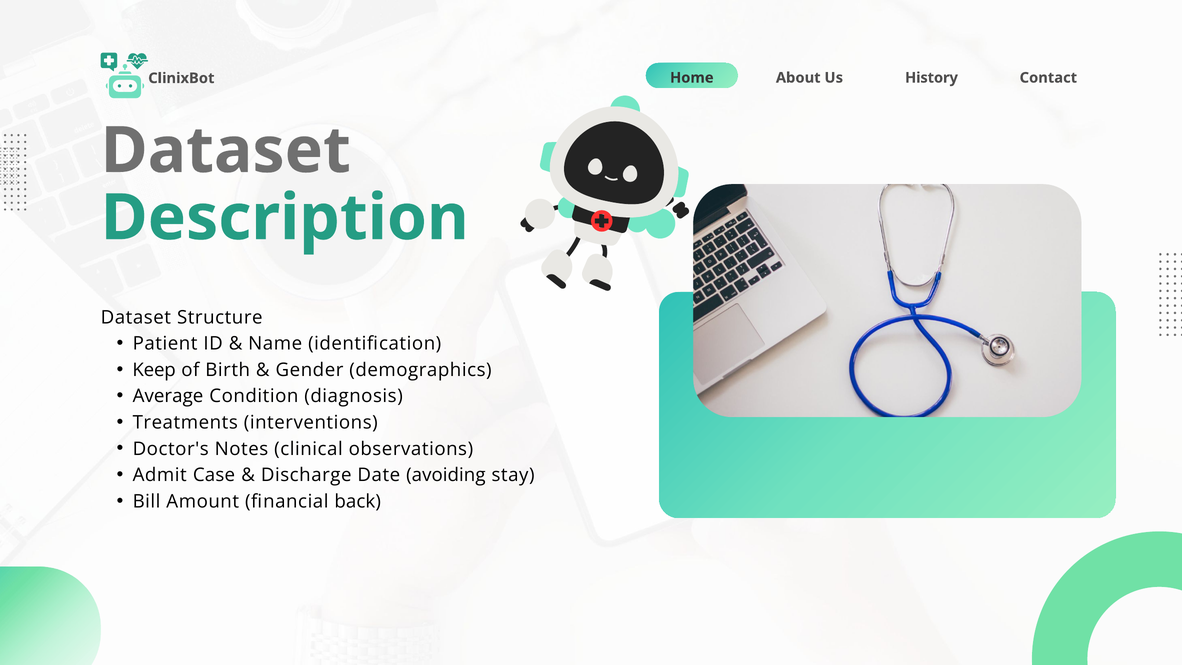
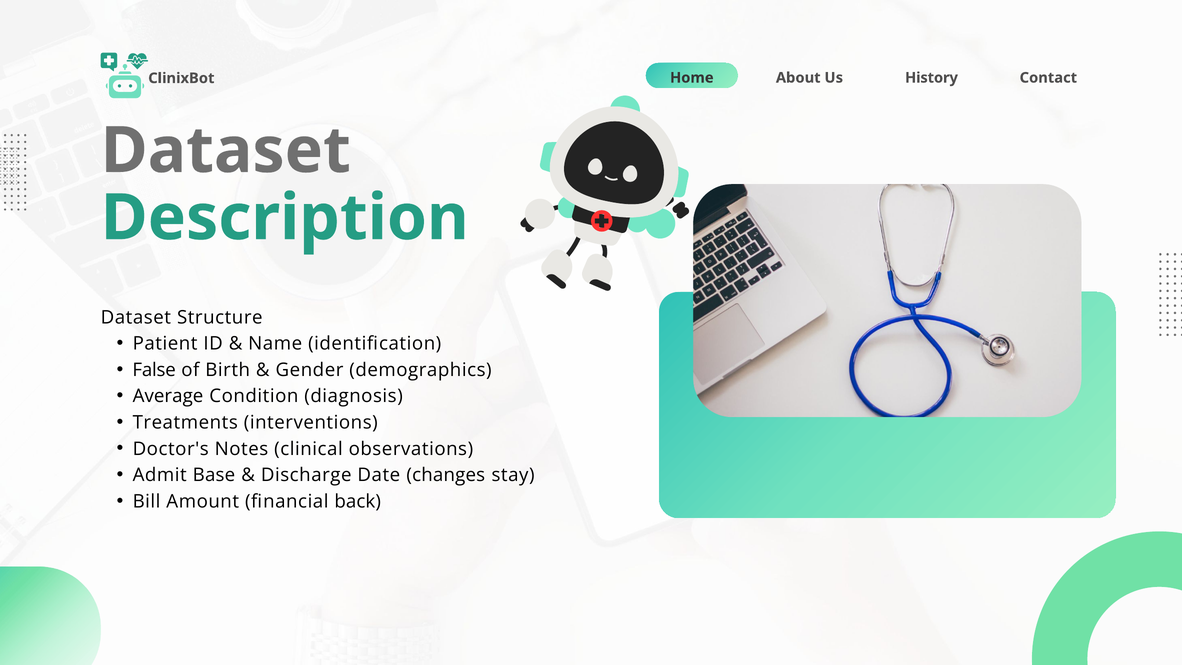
Keep: Keep -> False (154, 370)
Case: Case -> Base (214, 475)
avoiding: avoiding -> changes (446, 475)
